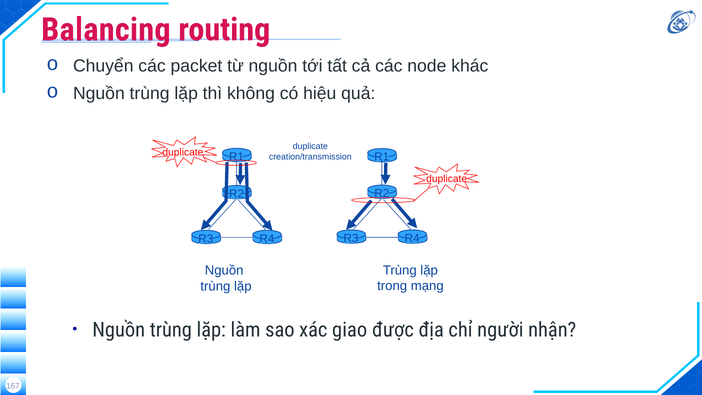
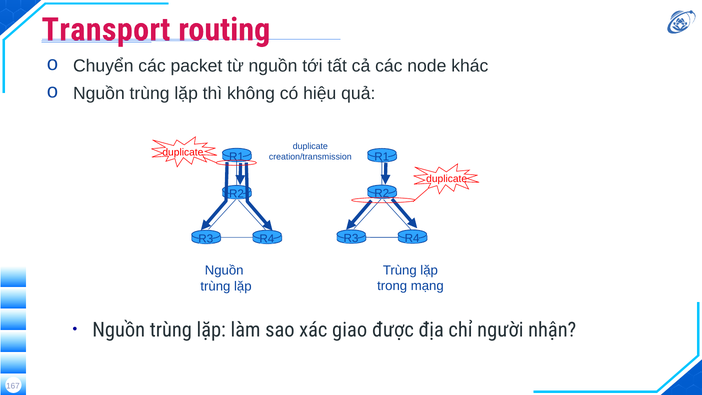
Balancing: Balancing -> Transport (106, 30)
